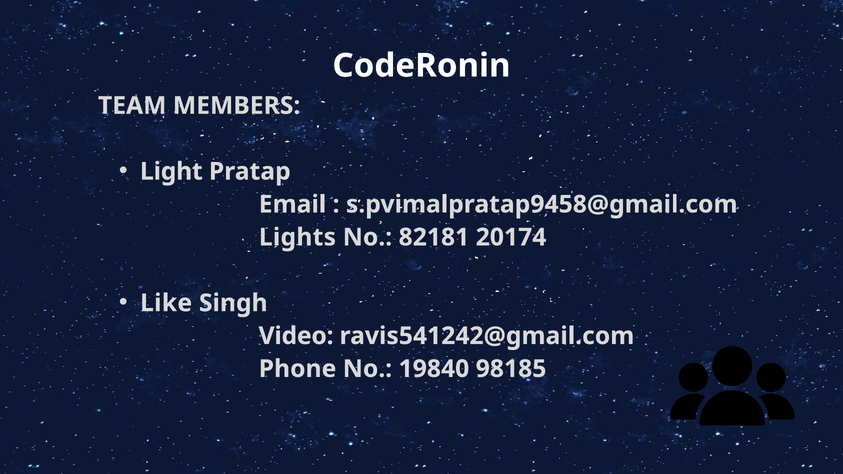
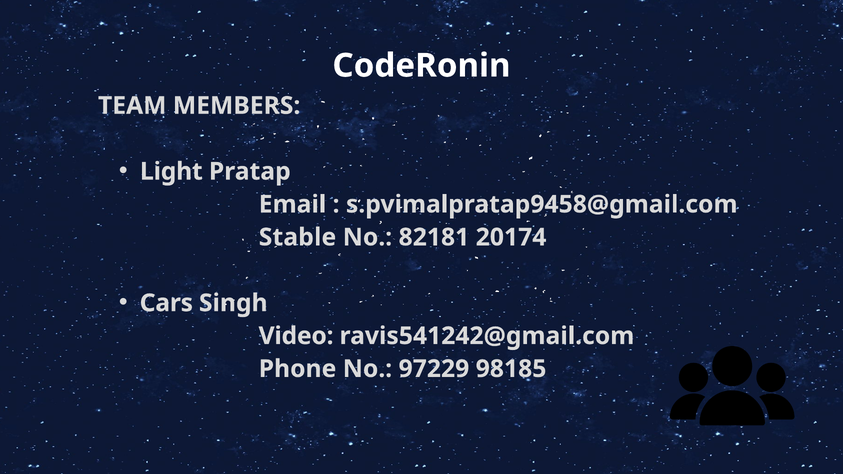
Lights: Lights -> Stable (297, 237)
Like: Like -> Cars (166, 303)
19840: 19840 -> 97229 (434, 369)
